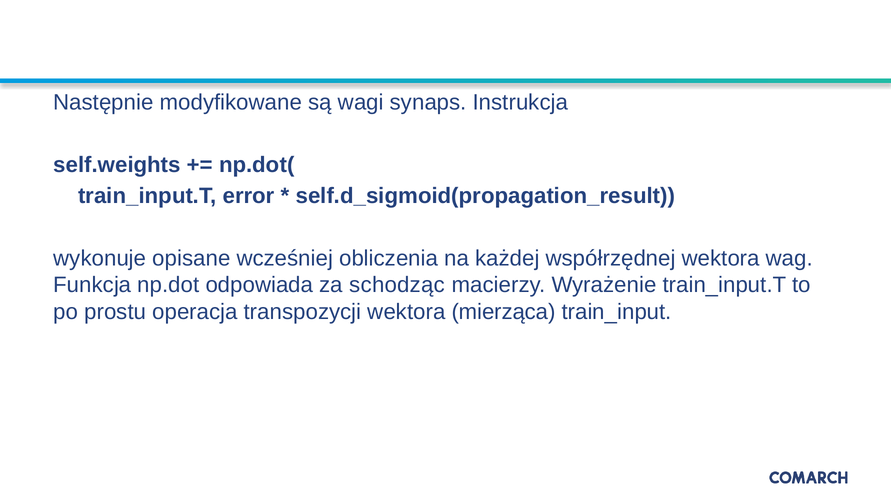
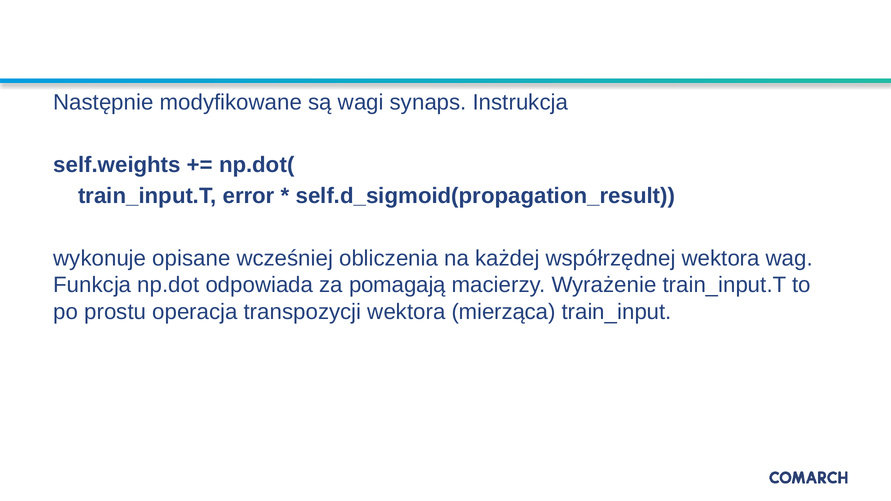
schodząc: schodząc -> pomagają (397, 285)
